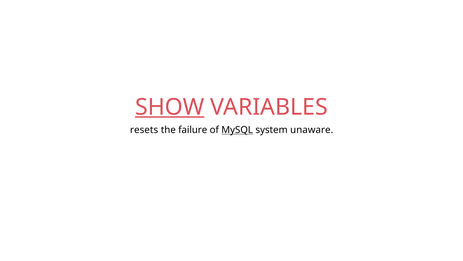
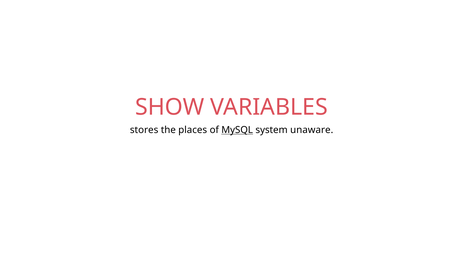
SHOW underline: present -> none (170, 107)
resets: resets -> stores (144, 130)
failure: failure -> places (193, 130)
